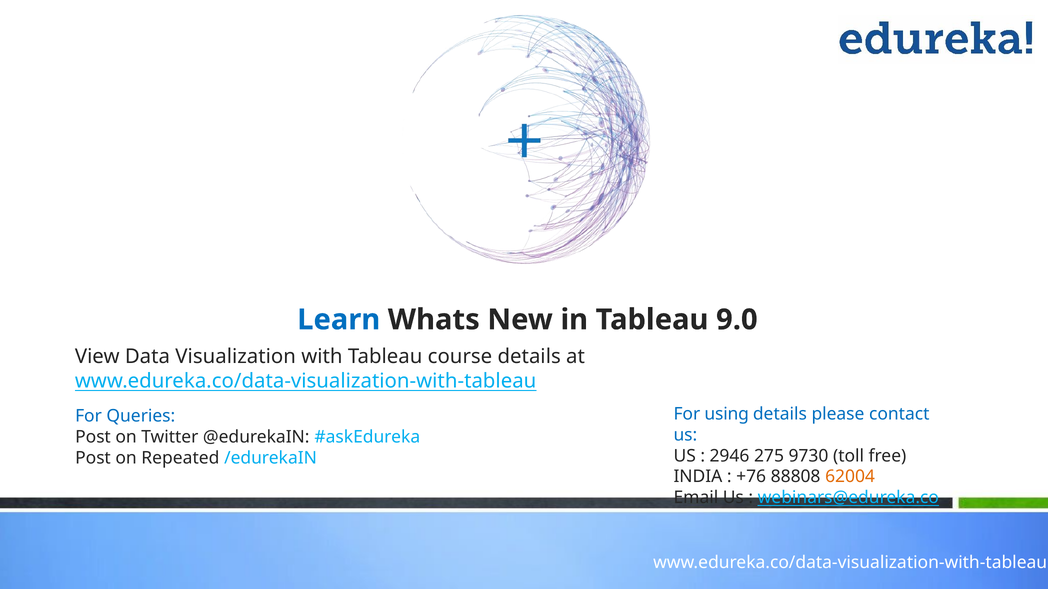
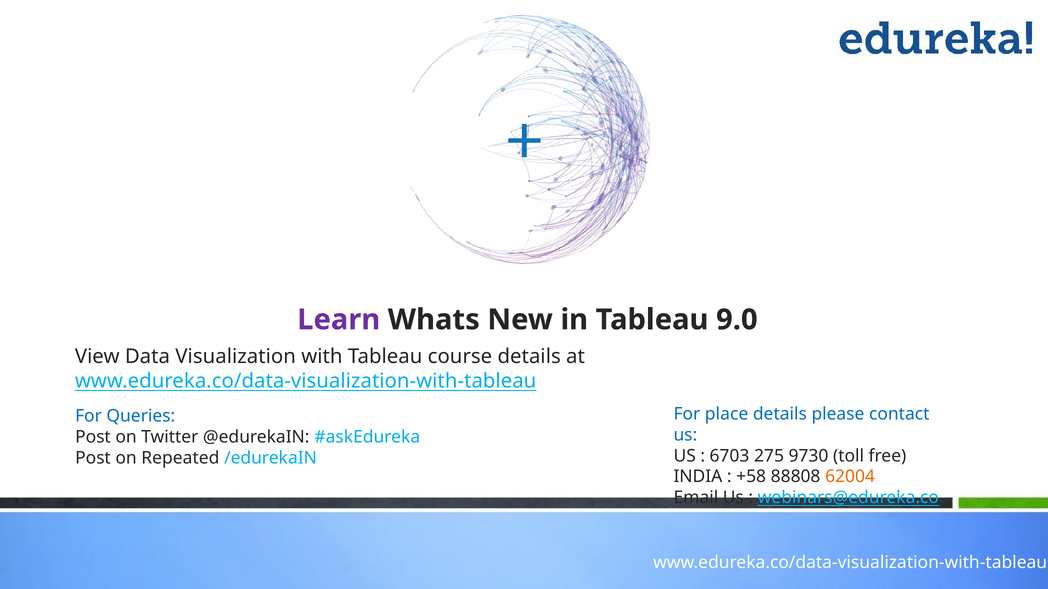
Learn colour: blue -> purple (339, 320)
using: using -> place (727, 414)
2946: 2946 -> 6703 (729, 456)
+76: +76 -> +58 (751, 477)
